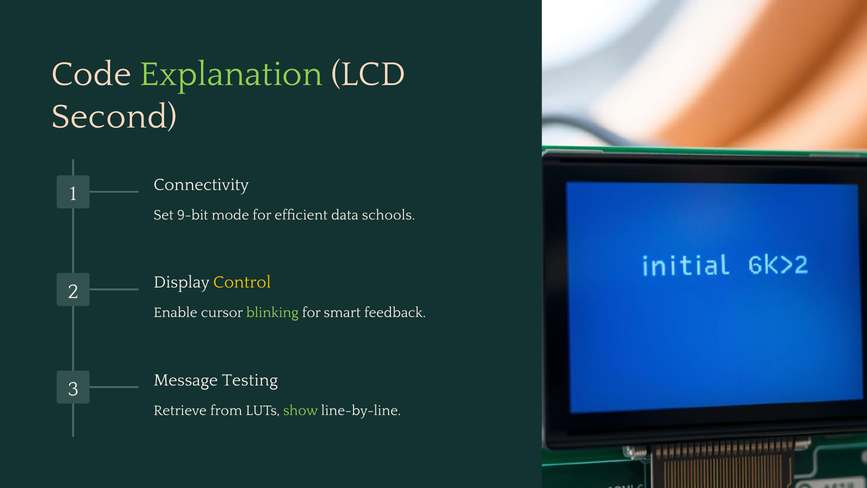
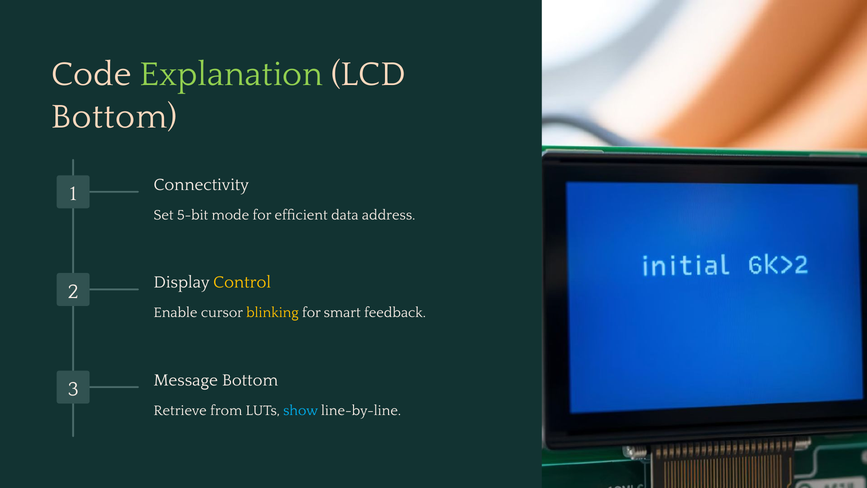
Second: Second -> Bottom (114, 117)
9-bit: 9-bit -> 5-bit (193, 215)
schools: schools -> address (389, 215)
blinking colour: light green -> yellow (272, 313)
Message Testing: Testing -> Bottom (250, 380)
show colour: light green -> light blue (301, 410)
